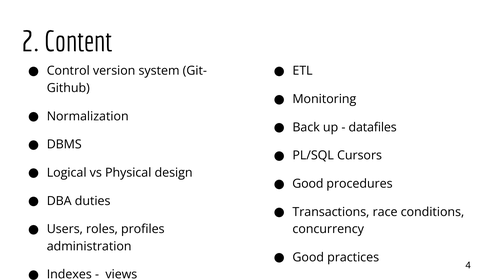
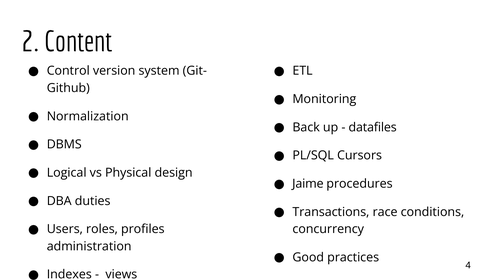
Good: Good -> Jaime (308, 183)
